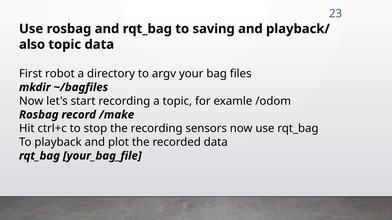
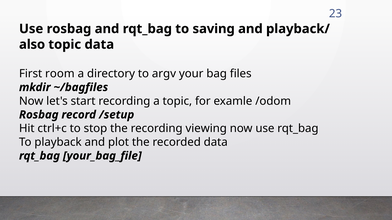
robot: robot -> room (60, 74)
/make: /make -> /setup (117, 115)
sensors: sensors -> viewing (206, 129)
